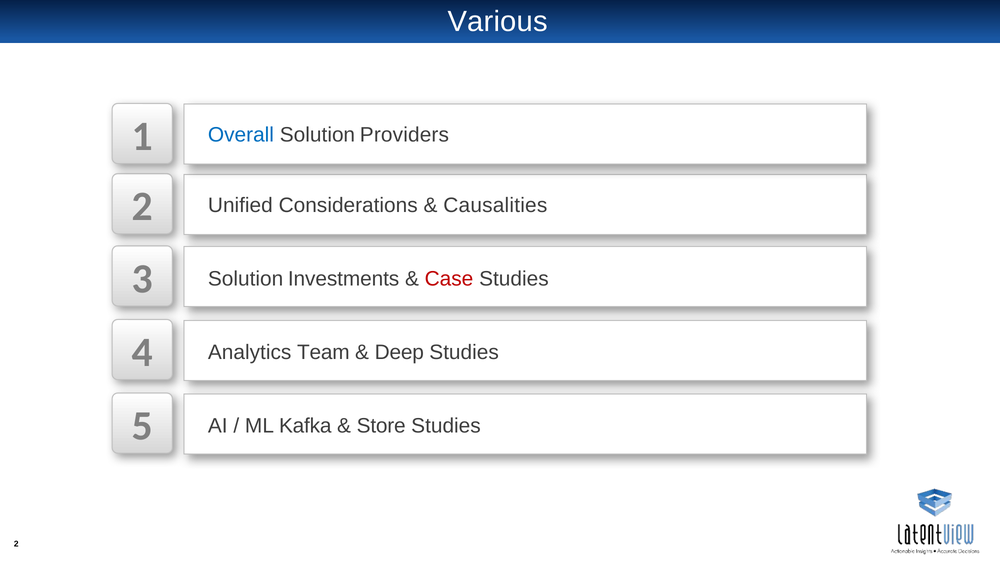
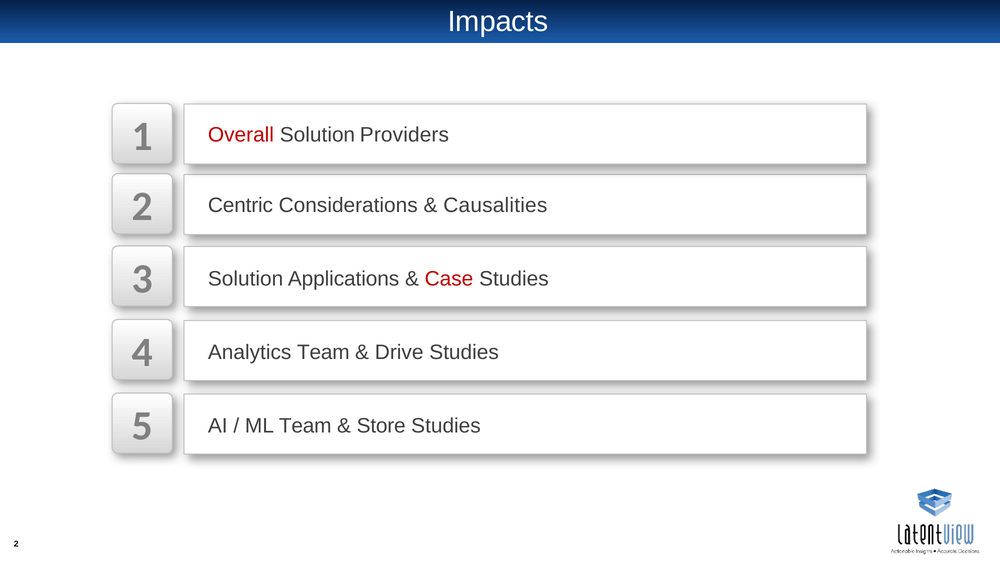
Various: Various -> Impacts (498, 21)
Overall colour: blue -> red (241, 135)
Unified: Unified -> Centric (240, 205)
Investments: Investments -> Applications (344, 279)
Deep: Deep -> Drive (399, 352)
ML Kafka: Kafka -> Team (305, 426)
